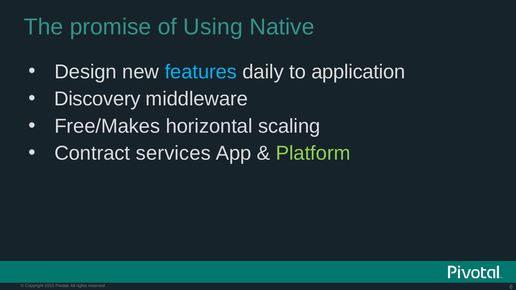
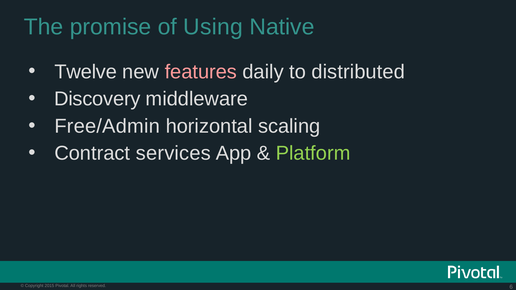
Design: Design -> Twelve (86, 72)
features colour: light blue -> pink (201, 72)
application: application -> distributed (358, 72)
Free/Makes: Free/Makes -> Free/Admin (107, 126)
